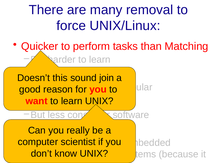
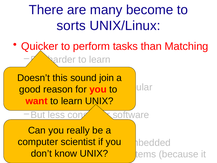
removal: removal -> become (150, 10)
force: force -> sorts (71, 26)
